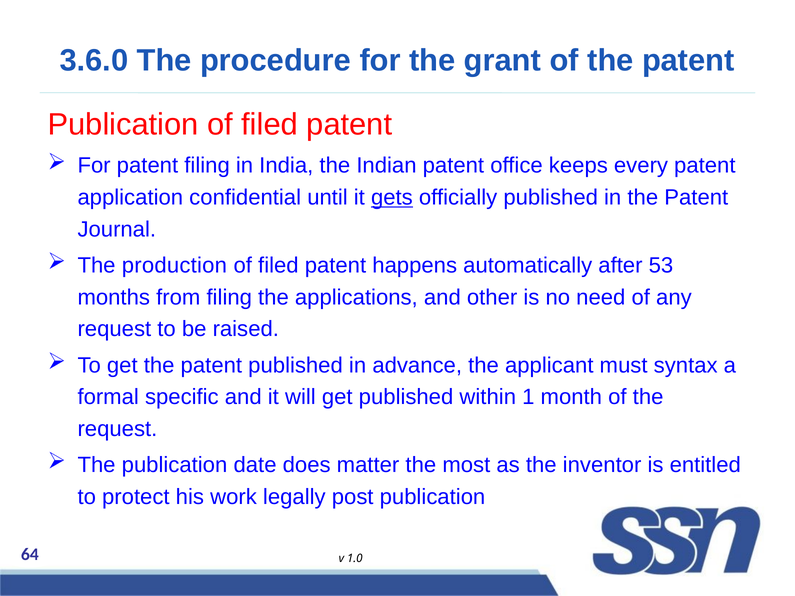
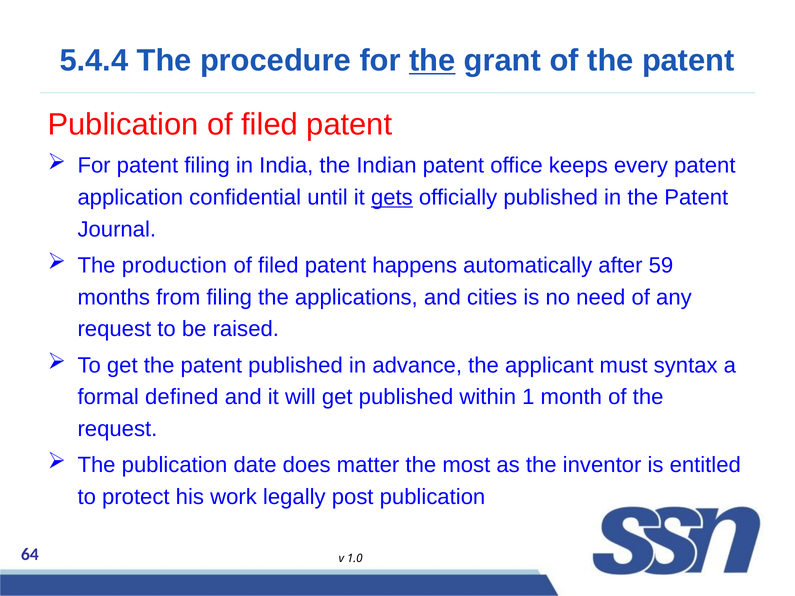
3.6.0: 3.6.0 -> 5.4.4 (94, 60)
the underline: none -> present (432, 60)
53: 53 -> 59 (661, 266)
other: other -> cities (492, 297)
specific: specific -> defined (182, 397)
